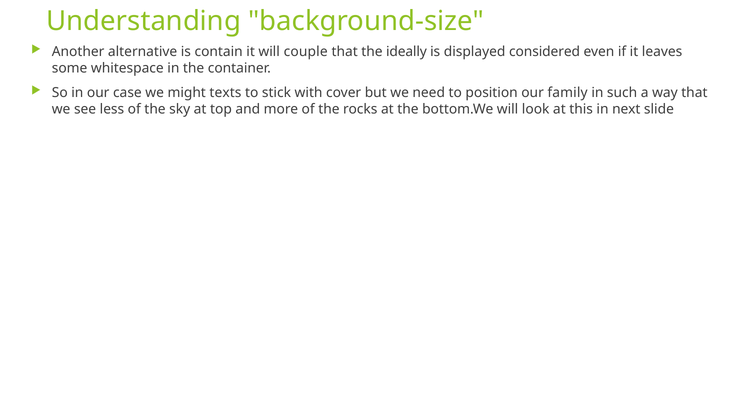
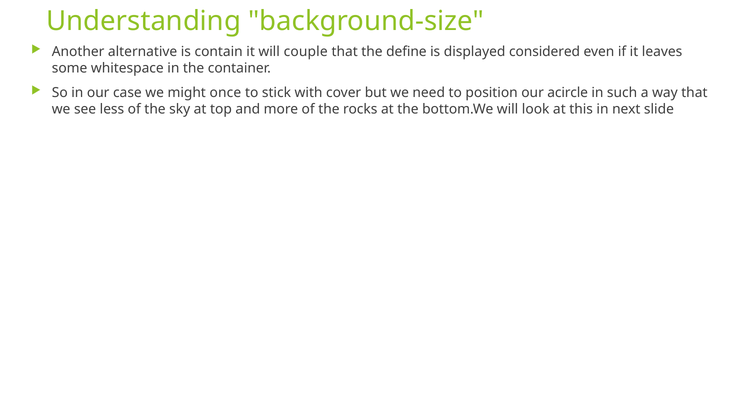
ideally: ideally -> define (406, 52)
texts: texts -> once (225, 92)
family: family -> acircle (568, 92)
